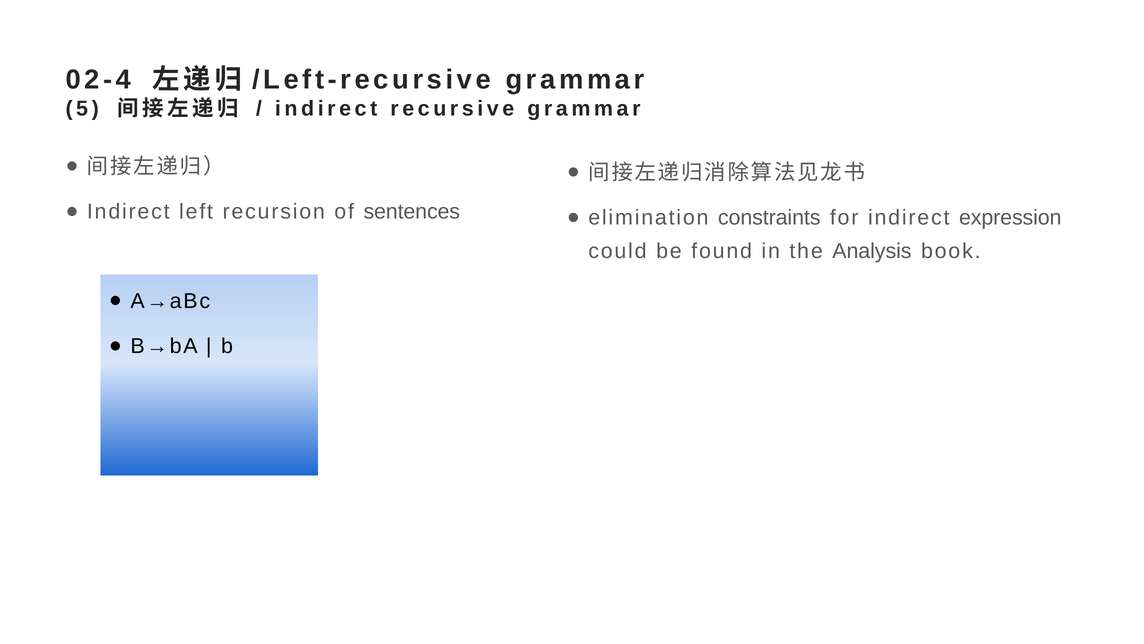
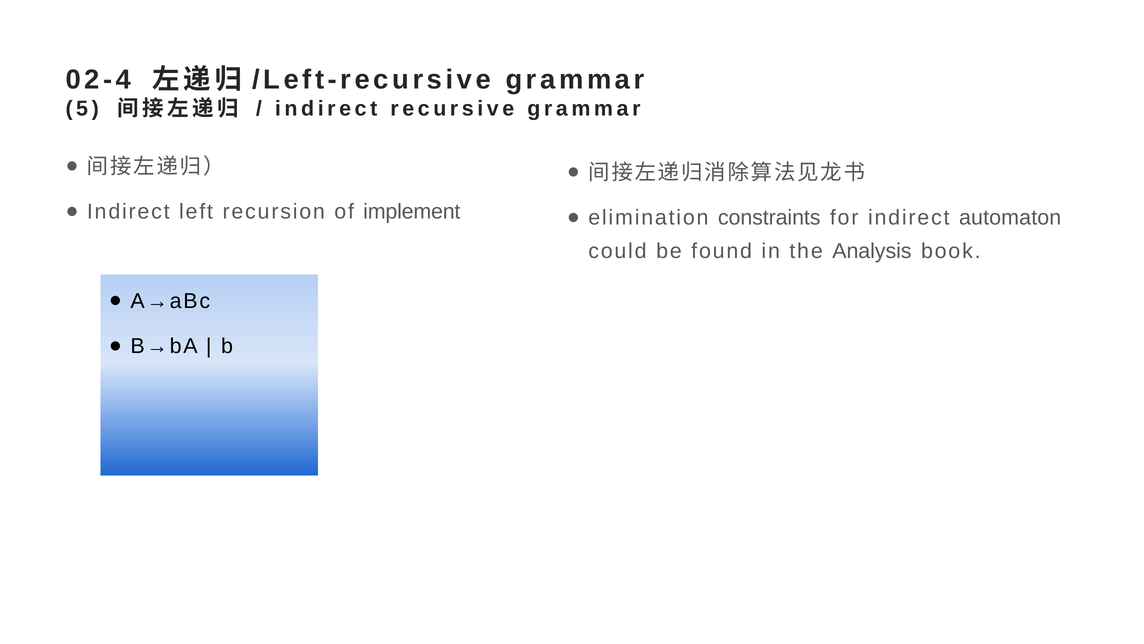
sentences: sentences -> implement (412, 212)
expression: expression -> automaton (1010, 218)
